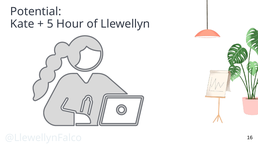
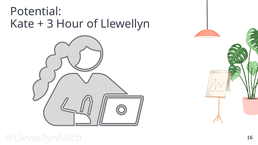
5: 5 -> 3 (50, 24)
